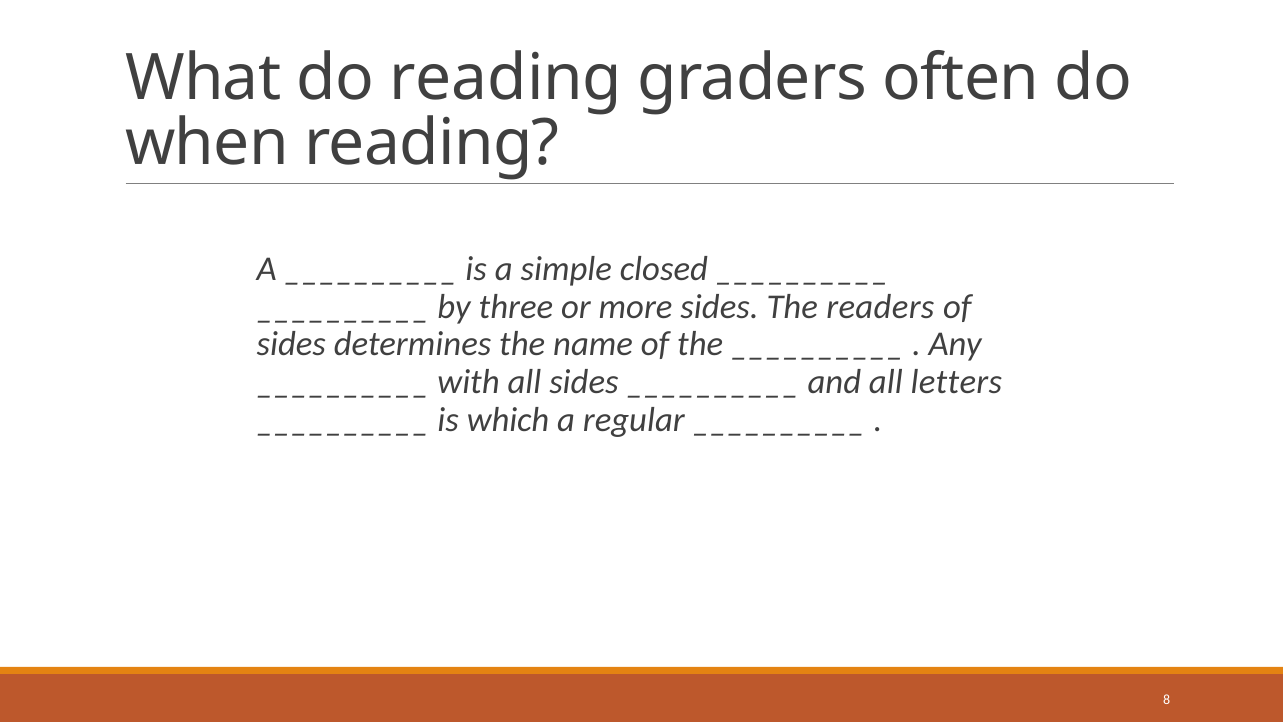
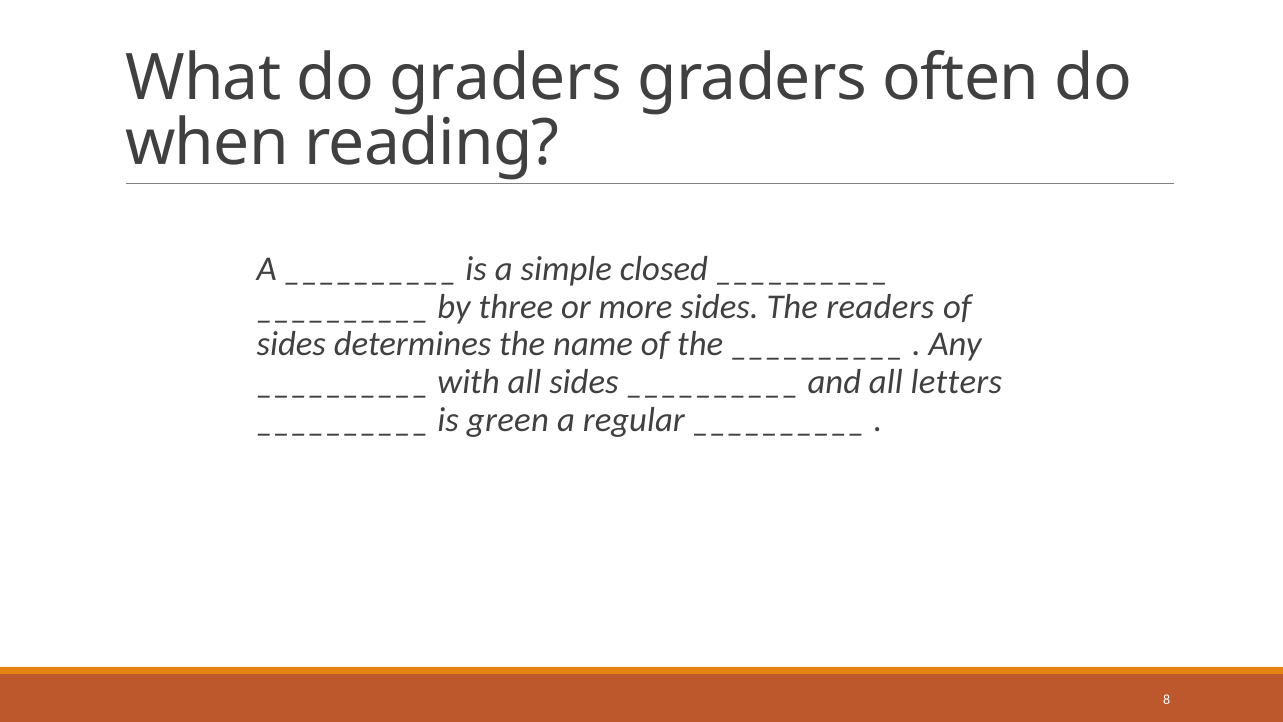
do reading: reading -> graders (506, 78)
which: which -> green (508, 419)
